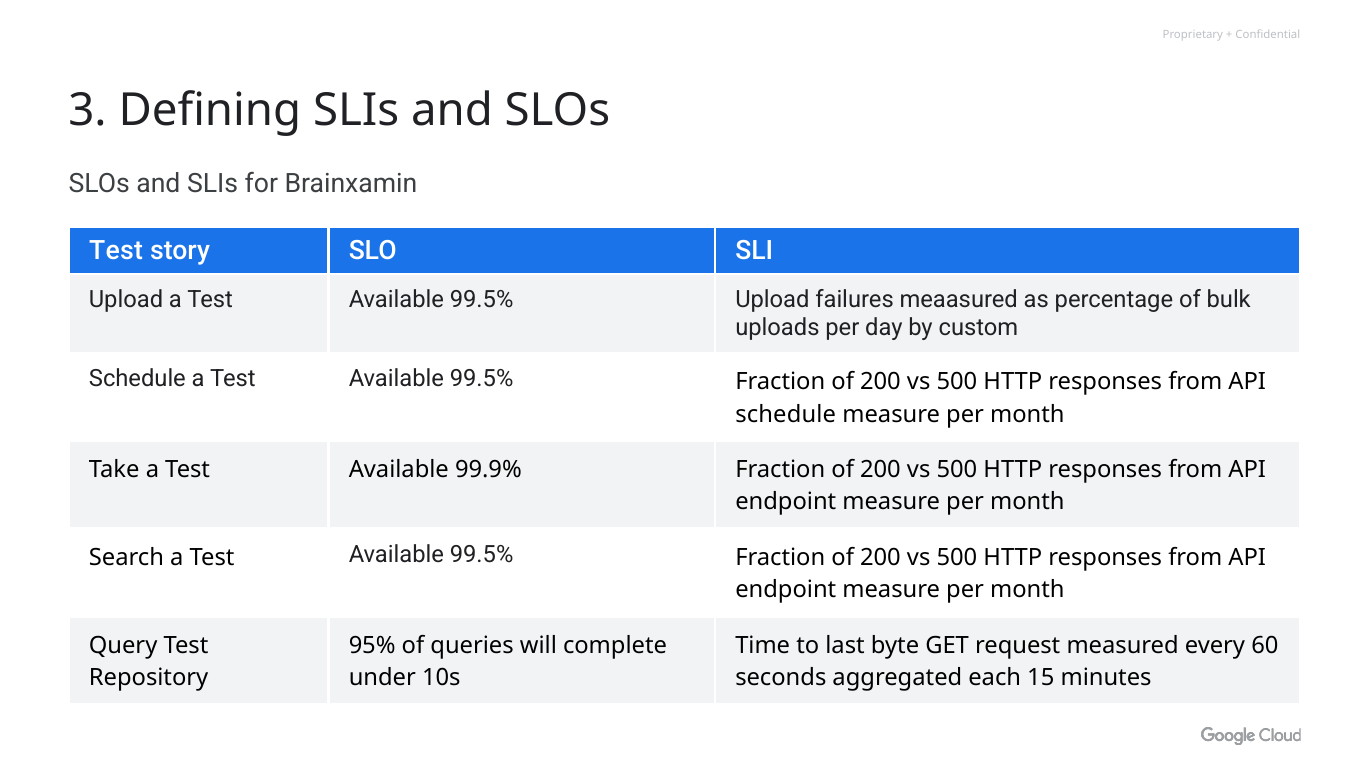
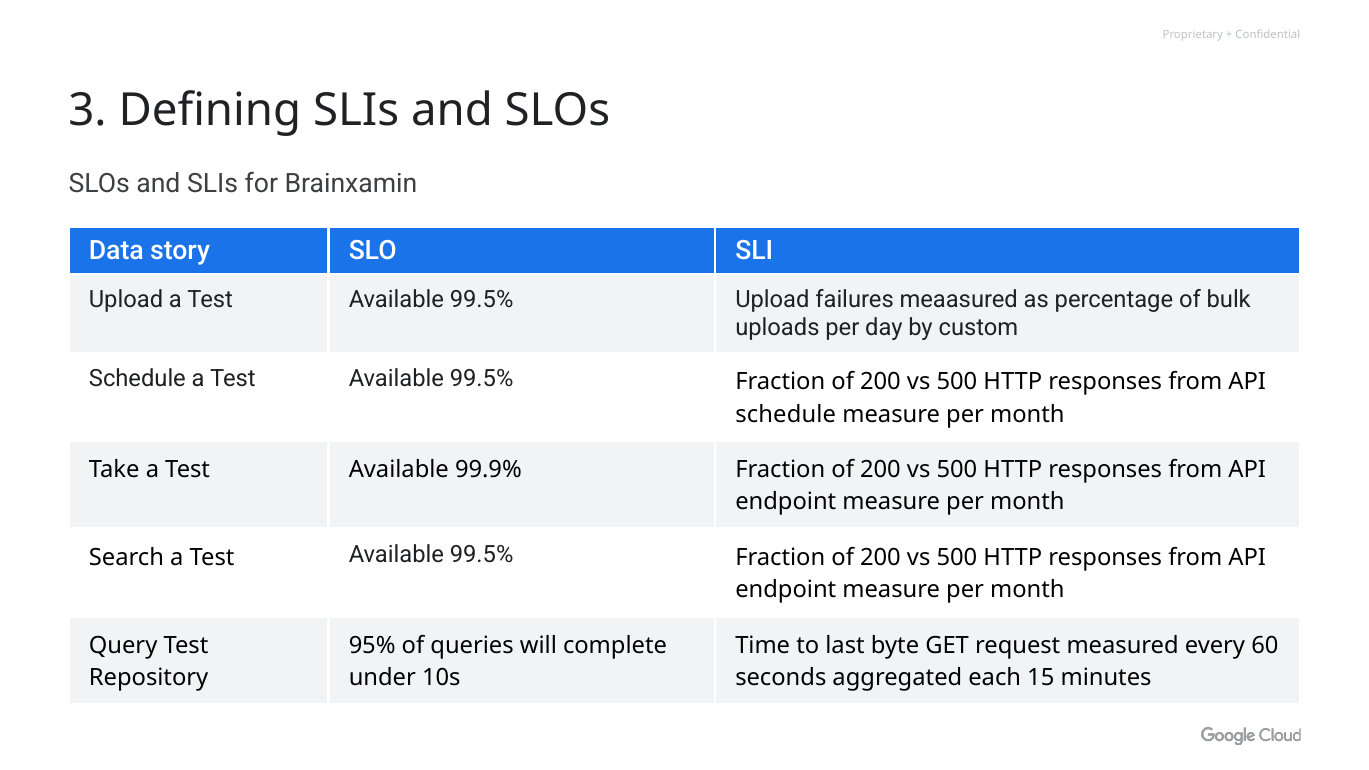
Test: Test -> Data (116, 250)
